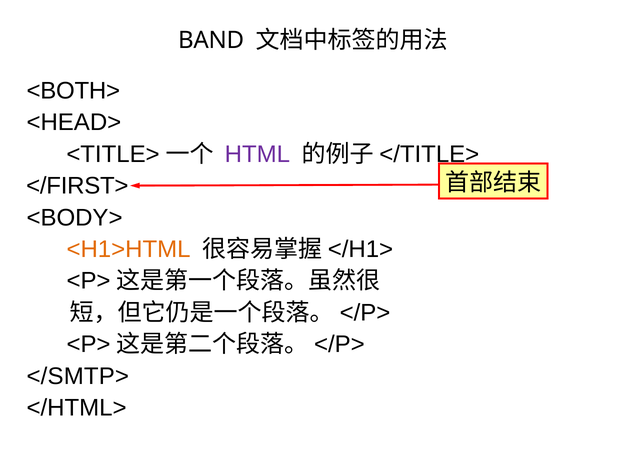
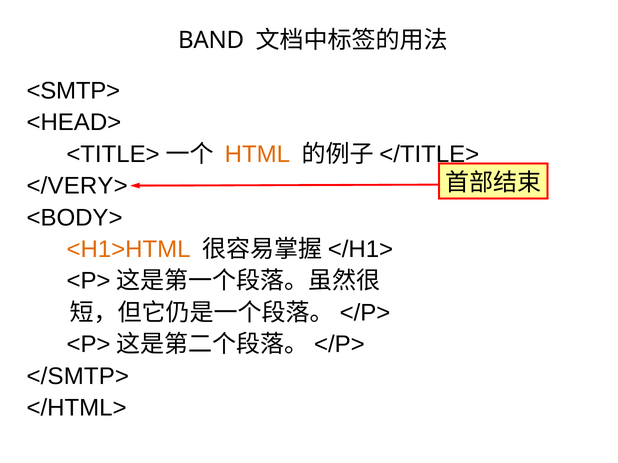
<BOTH>: <BOTH> -> <SMTP> (73, 91)
HTML colour: purple -> orange (257, 154)
</FIRST>: </FIRST> -> </VERY> (77, 186)
